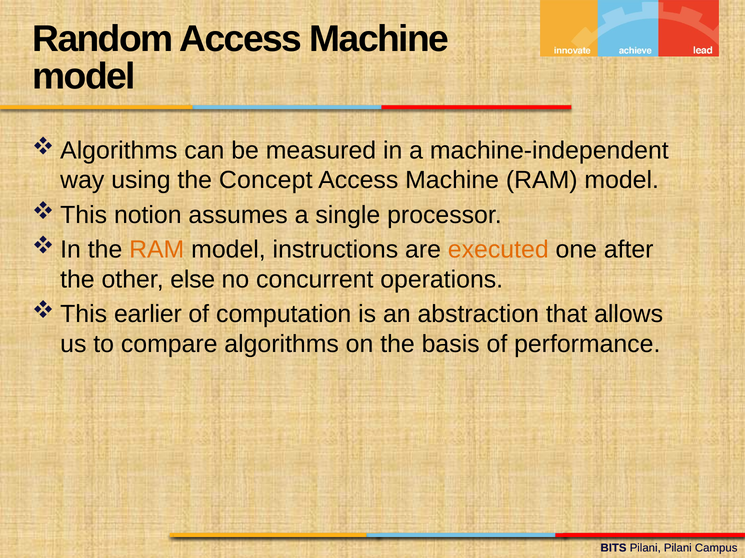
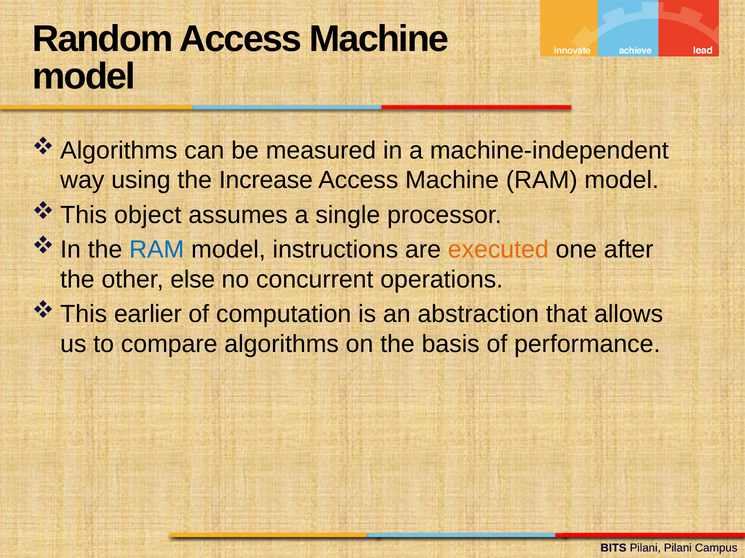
Concept: Concept -> Increase (266, 181)
notion: notion -> object (148, 215)
RAM colour: orange -> blue (157, 250)
